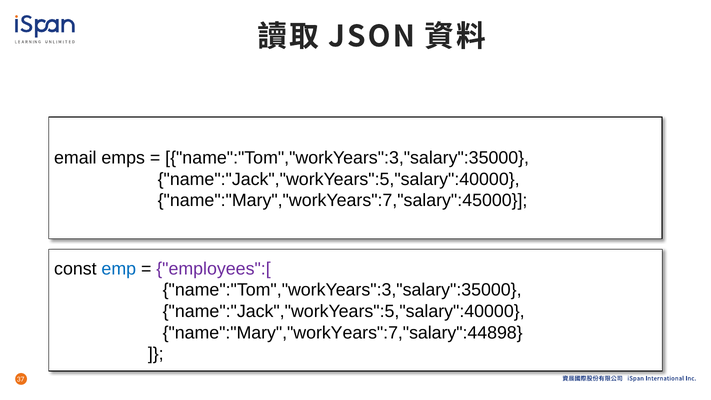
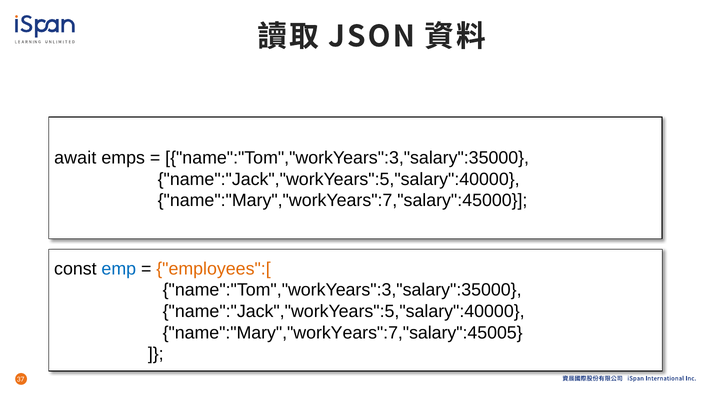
email: email -> await (75, 158)
employees":[ colour: purple -> orange (213, 269)
name":"Mary","workYears":7,"salary":44898: name":"Mary","workYears":7,"salary":44898 -> name":"Mary","workYears":7,"salary":45005 (343, 333)
